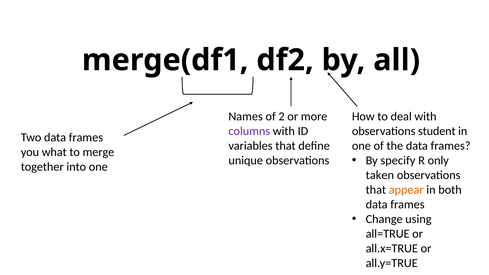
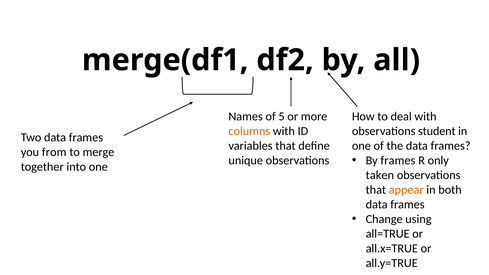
2: 2 -> 5 (282, 116)
columns colour: purple -> orange (249, 131)
what: what -> from (54, 152)
By specify: specify -> frames (398, 161)
